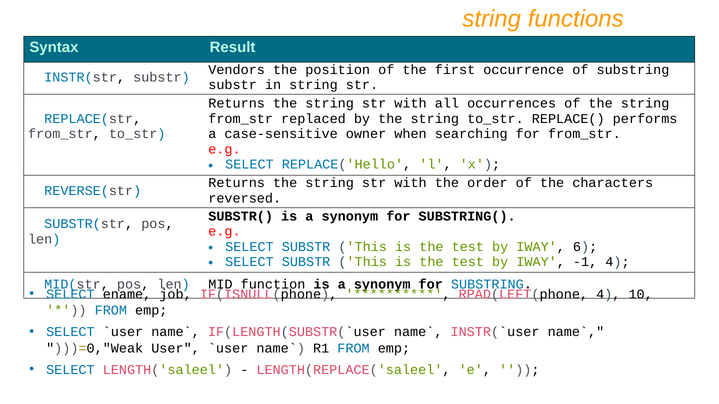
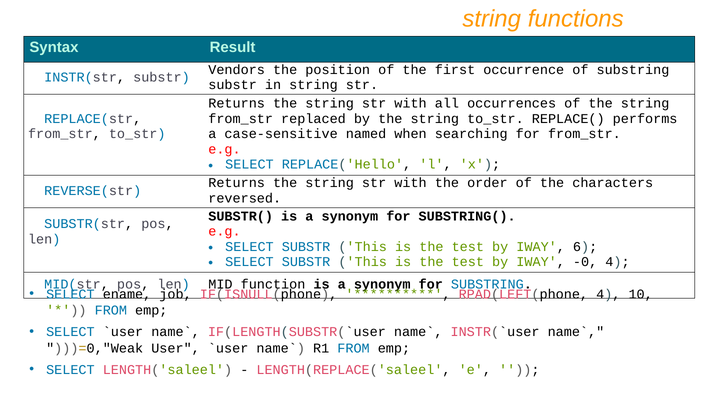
owner: owner -> named (366, 134)
-1: -1 -> -0 (585, 262)
